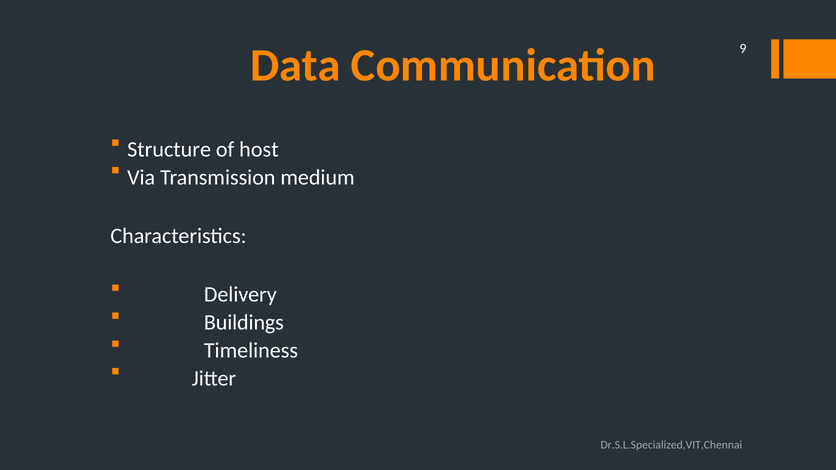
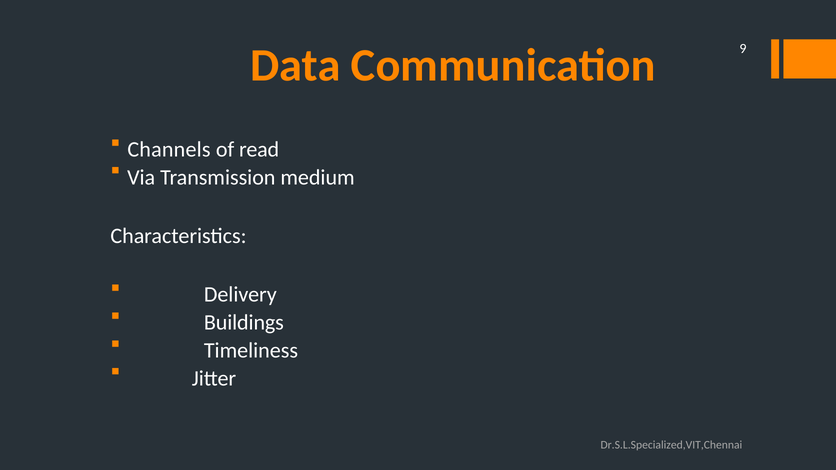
Structure: Structure -> Channels (169, 150)
host: host -> read (259, 150)
